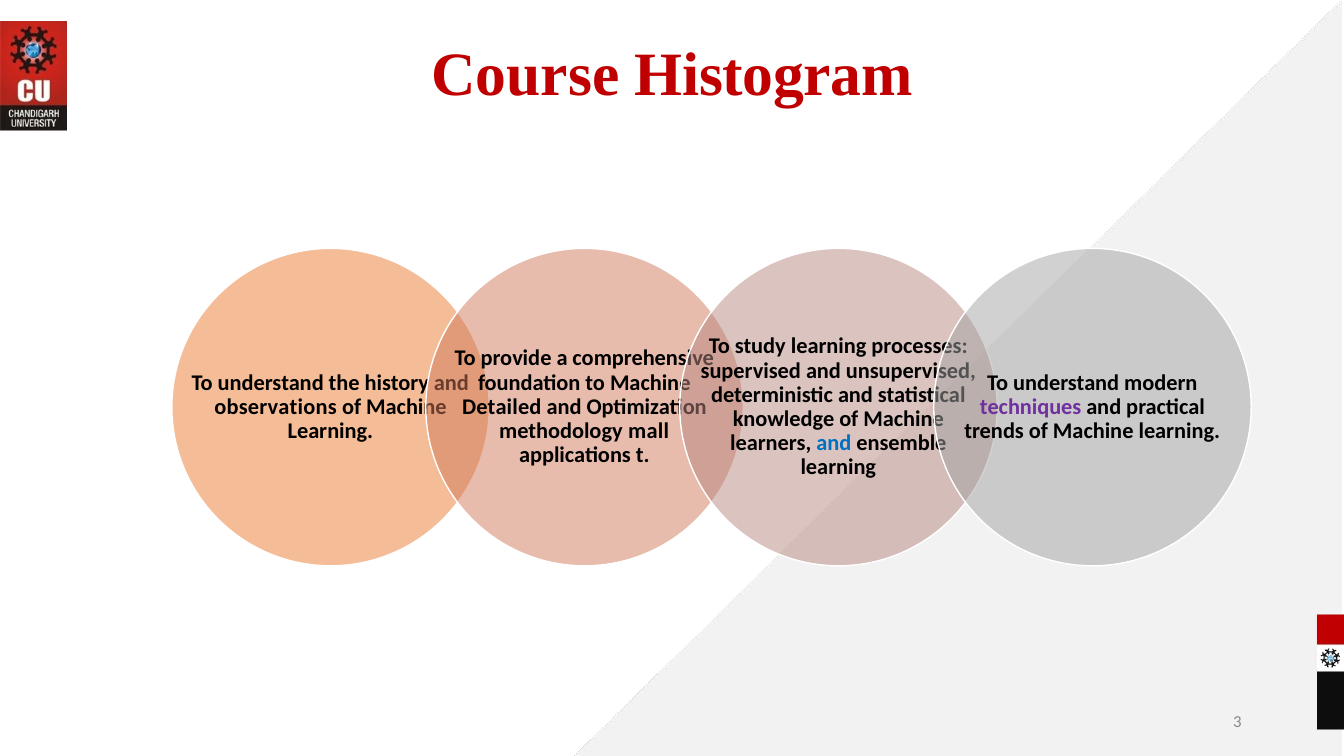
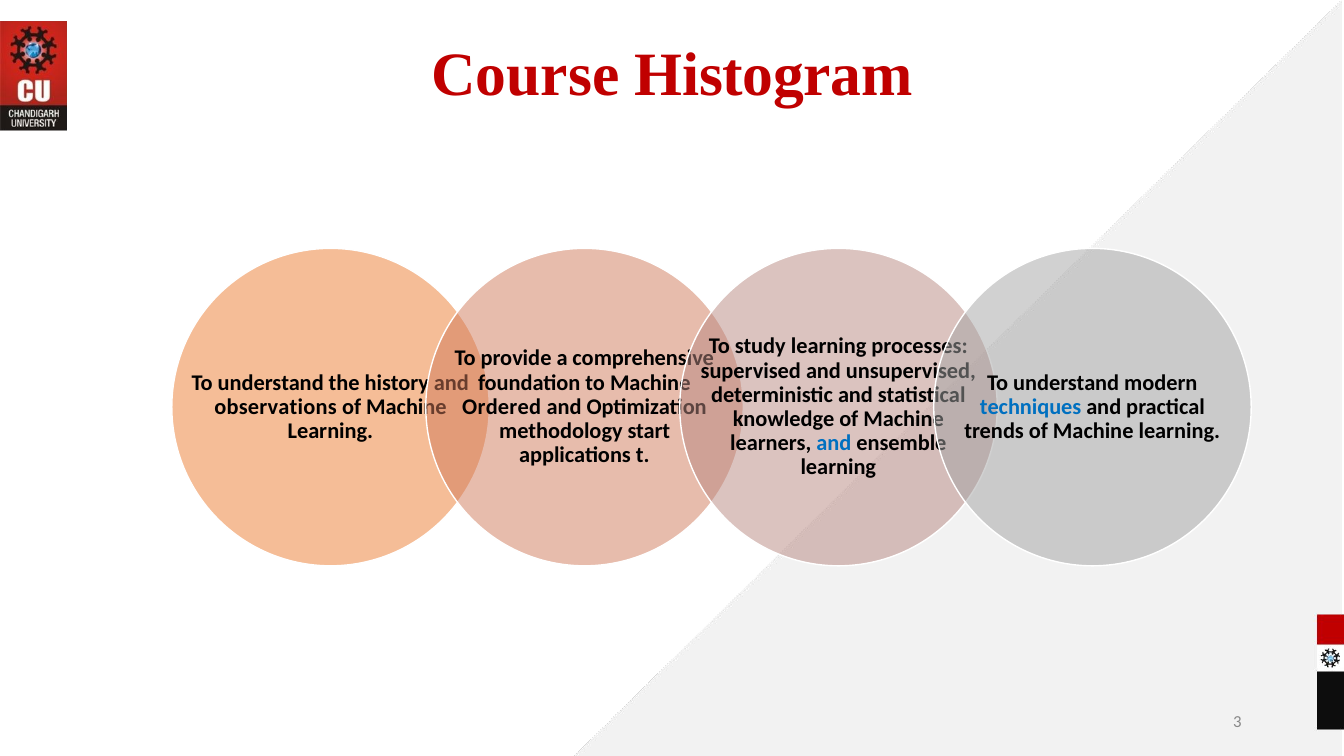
Detailed: Detailed -> Ordered (502, 407)
techniques colour: purple -> blue (1031, 407)
mall: mall -> start (649, 431)
